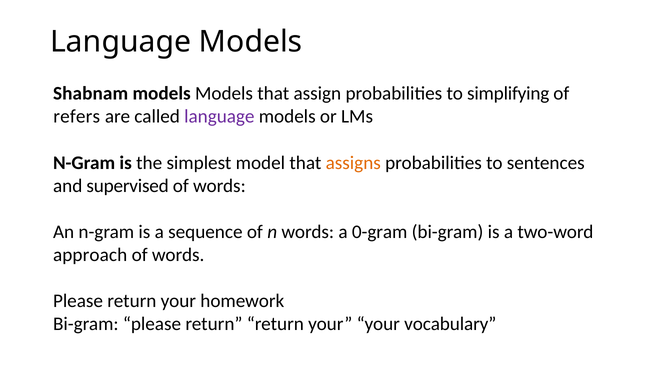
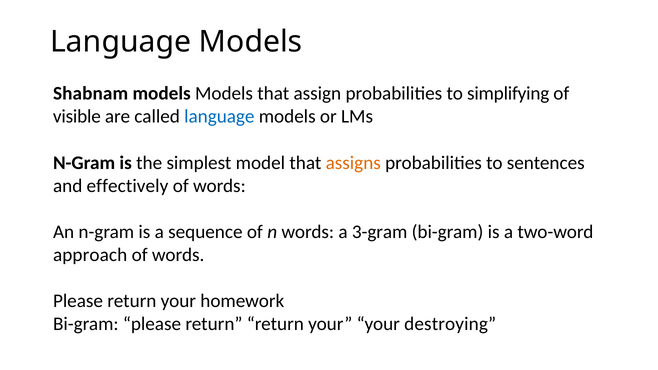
refers: refers -> visible (77, 117)
language colour: purple -> blue (219, 117)
supervised: supervised -> effectively (127, 186)
0-gram: 0-gram -> 3-gram (380, 232)
vocabulary: vocabulary -> destroying (450, 324)
